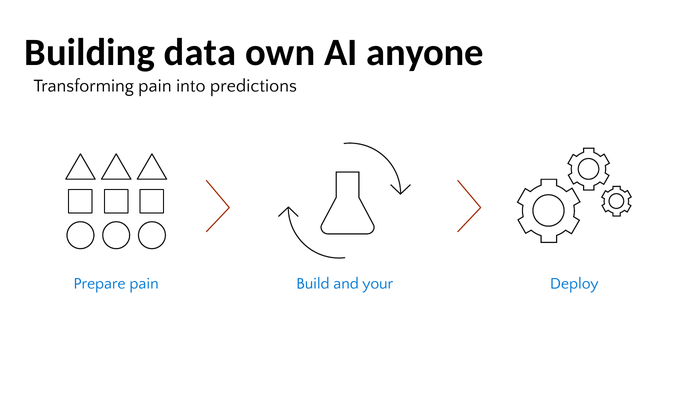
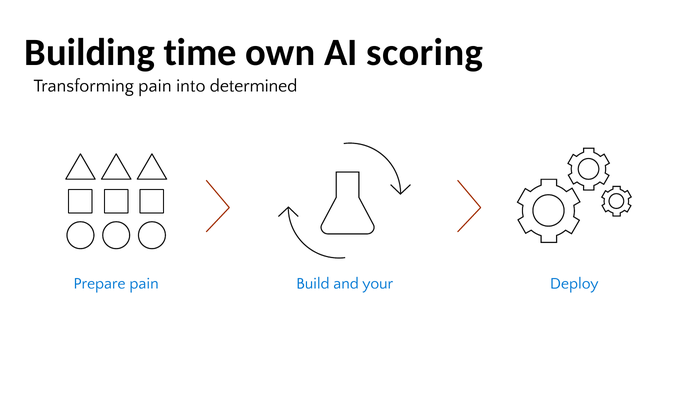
data: data -> time (200, 53)
anyone: anyone -> scoring (425, 53)
predictions: predictions -> determined (254, 86)
